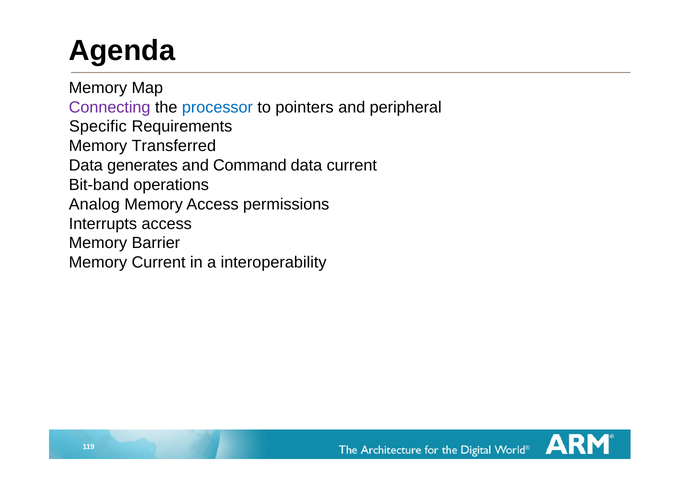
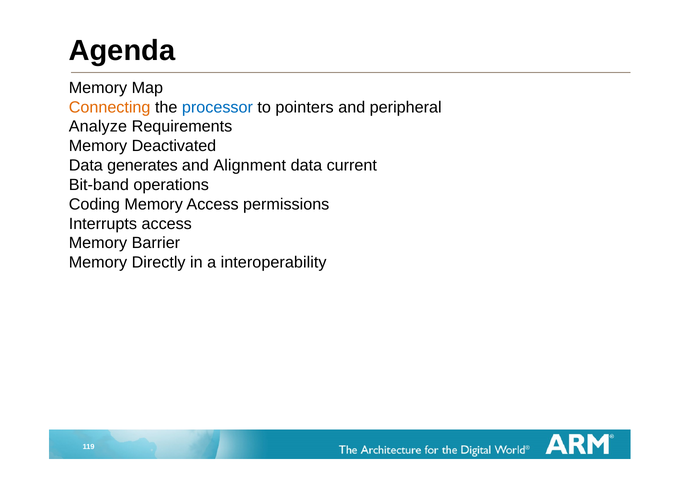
Connecting colour: purple -> orange (110, 107)
Specific: Specific -> Analyze (98, 127)
Transferred: Transferred -> Deactivated (174, 146)
Command: Command -> Alignment (250, 165)
Analog: Analog -> Coding (94, 204)
Memory Current: Current -> Directly (159, 262)
